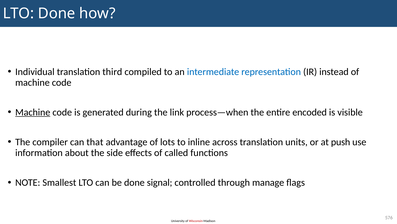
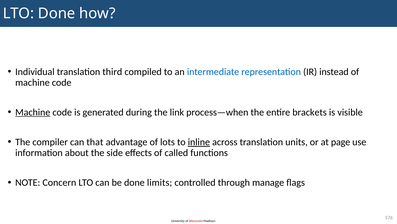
encoded: encoded -> brackets (310, 112)
inline underline: none -> present (199, 142)
push: push -> page (341, 142)
Smallest: Smallest -> Concern (59, 182)
signal: signal -> limits (160, 182)
